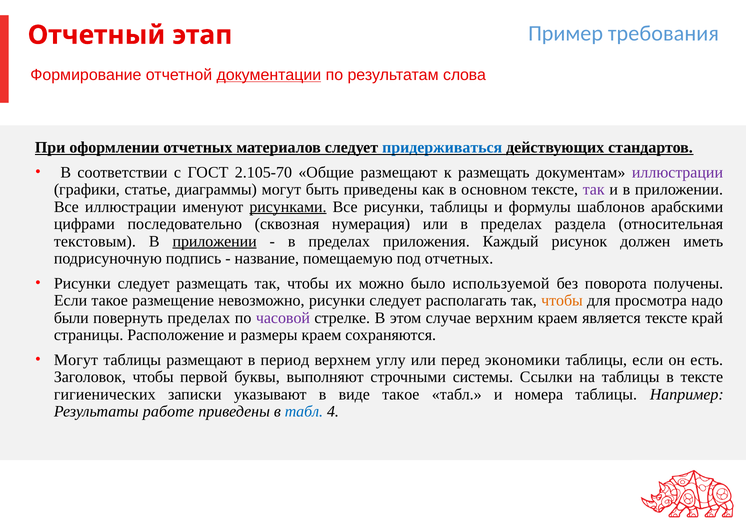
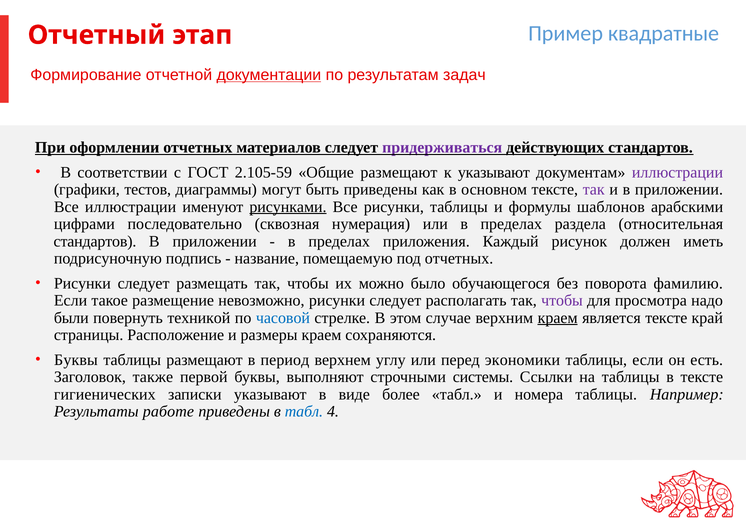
требования: требования -> квадратные (664, 33)
слова: слова -> задач (464, 75)
придерживаться colour: blue -> purple (442, 147)
2.105-70: 2.105-70 -> 2.105-59 (263, 172)
к размещать: размещать -> указывают (494, 172)
статье: статье -> тестов (148, 189)
текстовым: текстовым -> стандартов (95, 241)
приложении underline: present -> none (215, 241)
используемой: используемой -> обучающегося (501, 283)
получены: получены -> фамилию (688, 283)
чтобы colour: orange -> purple (562, 300)
повернуть пределах: пределах -> техникой (199, 318)
часовой colour: purple -> blue (283, 318)
краем underline: none -> present (558, 318)
Могут: Могут -> Буквы (76, 360)
Заголовок чтобы: чтобы -> также (153, 377)
виде такое: такое -> более (401, 394)
